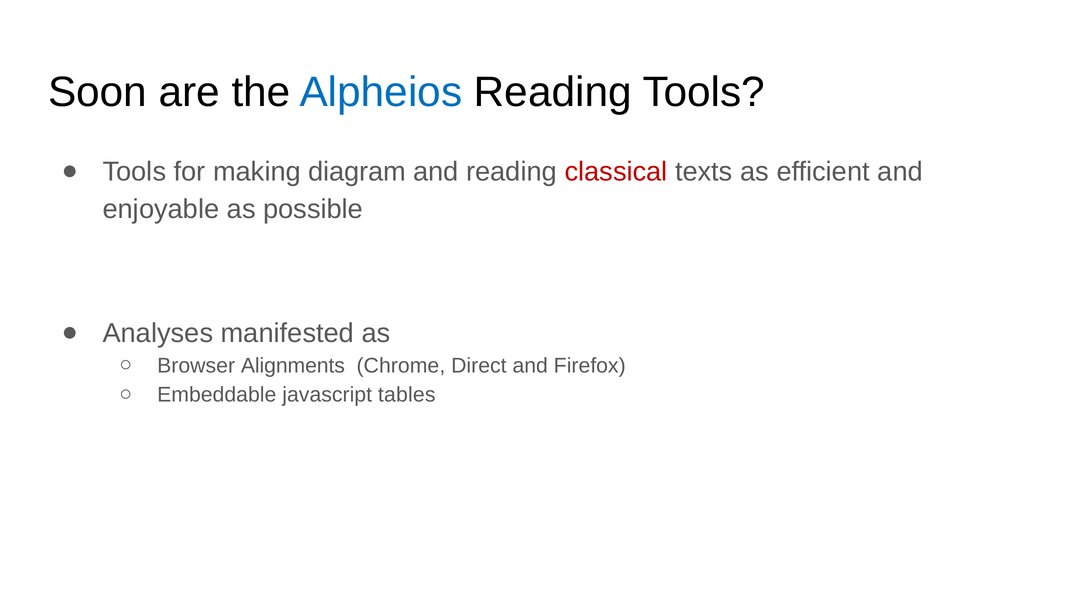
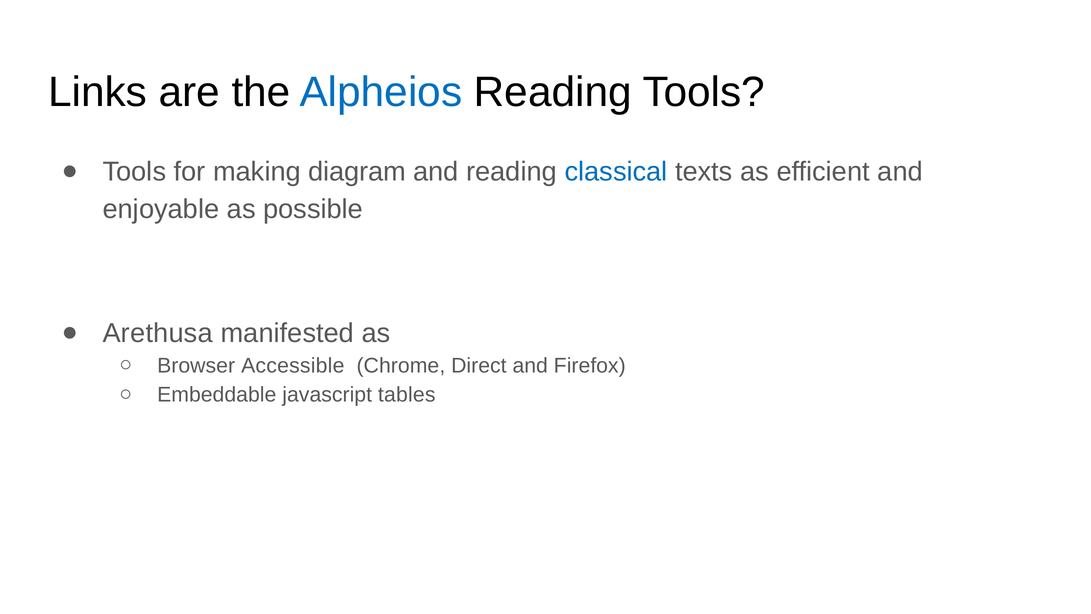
Soon: Soon -> Links (98, 92)
classical colour: red -> blue (616, 172)
Analyses: Analyses -> Arethusa (158, 333)
Alignments: Alignments -> Accessible (293, 365)
